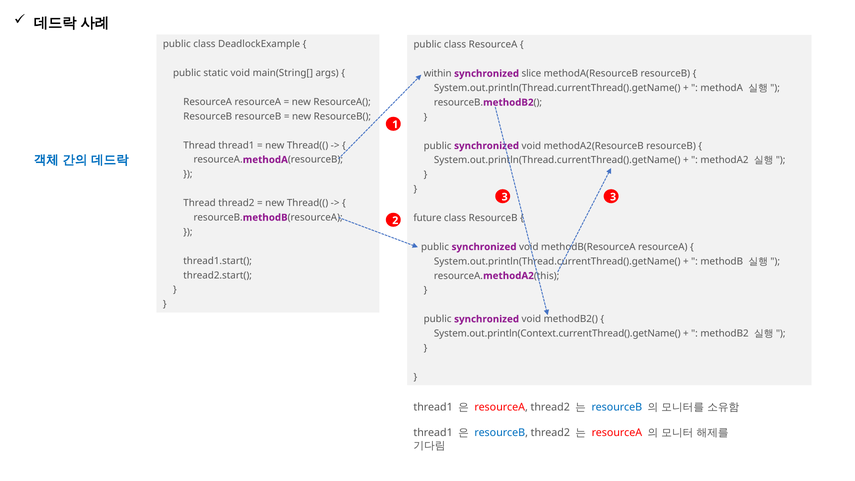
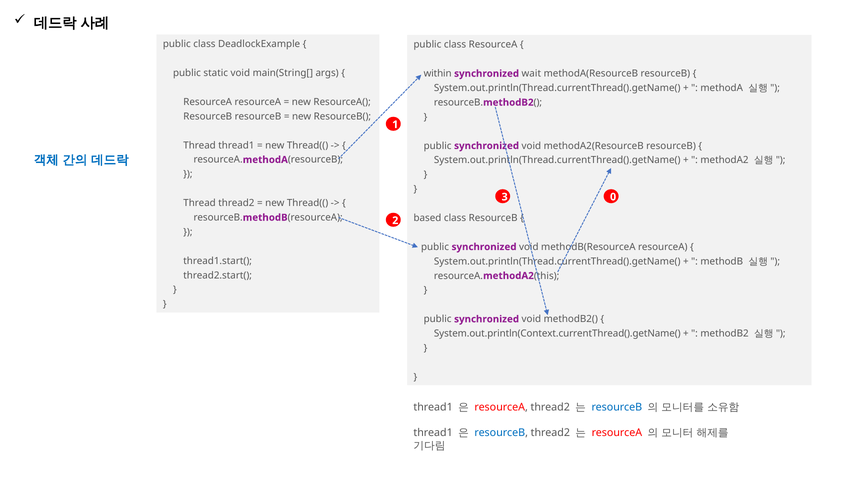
slice: slice -> wait (531, 74)
3 3: 3 -> 0 (613, 197)
future: future -> based (427, 218)
